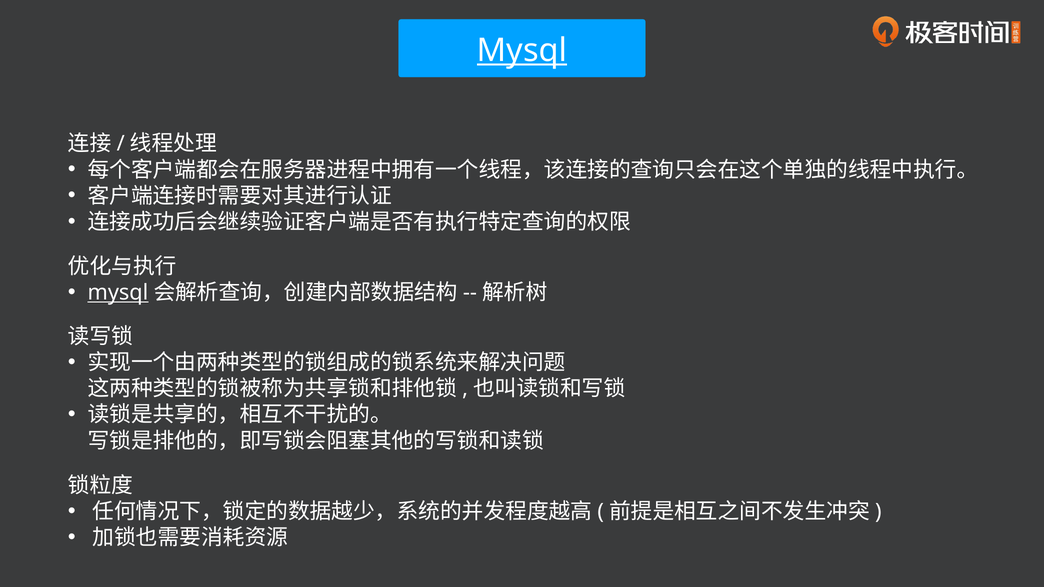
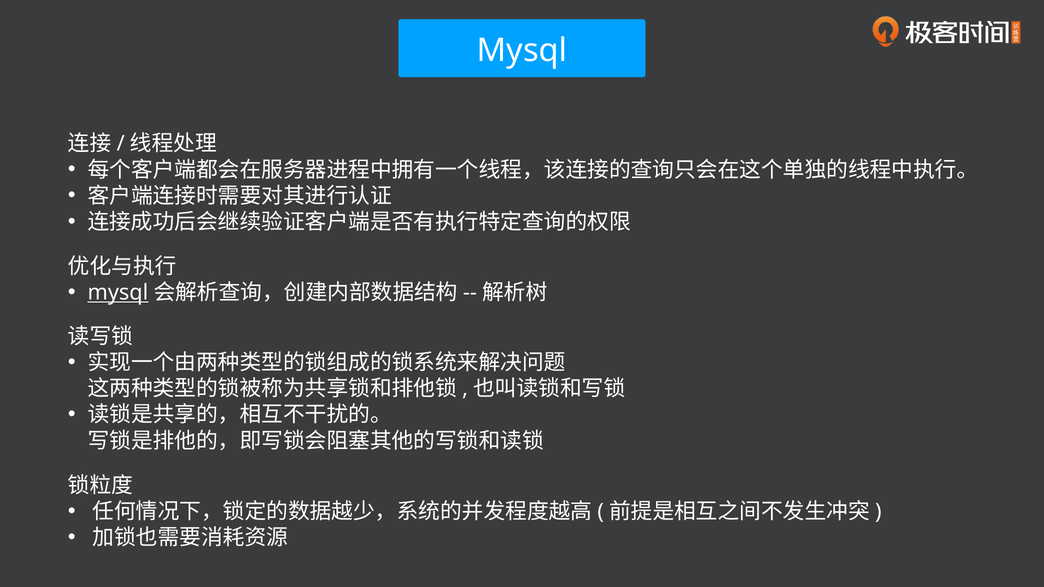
Mysql underline: present -> none (522, 51)
